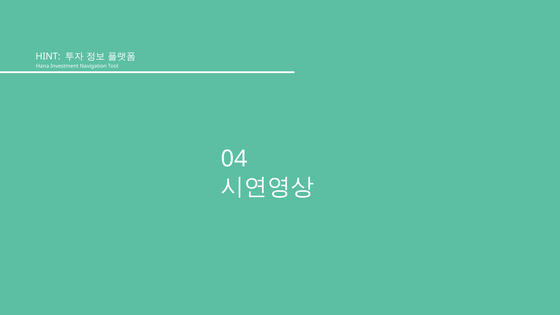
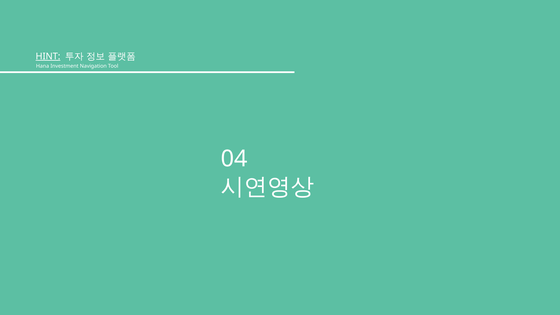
HINT underline: none -> present (48, 56)
